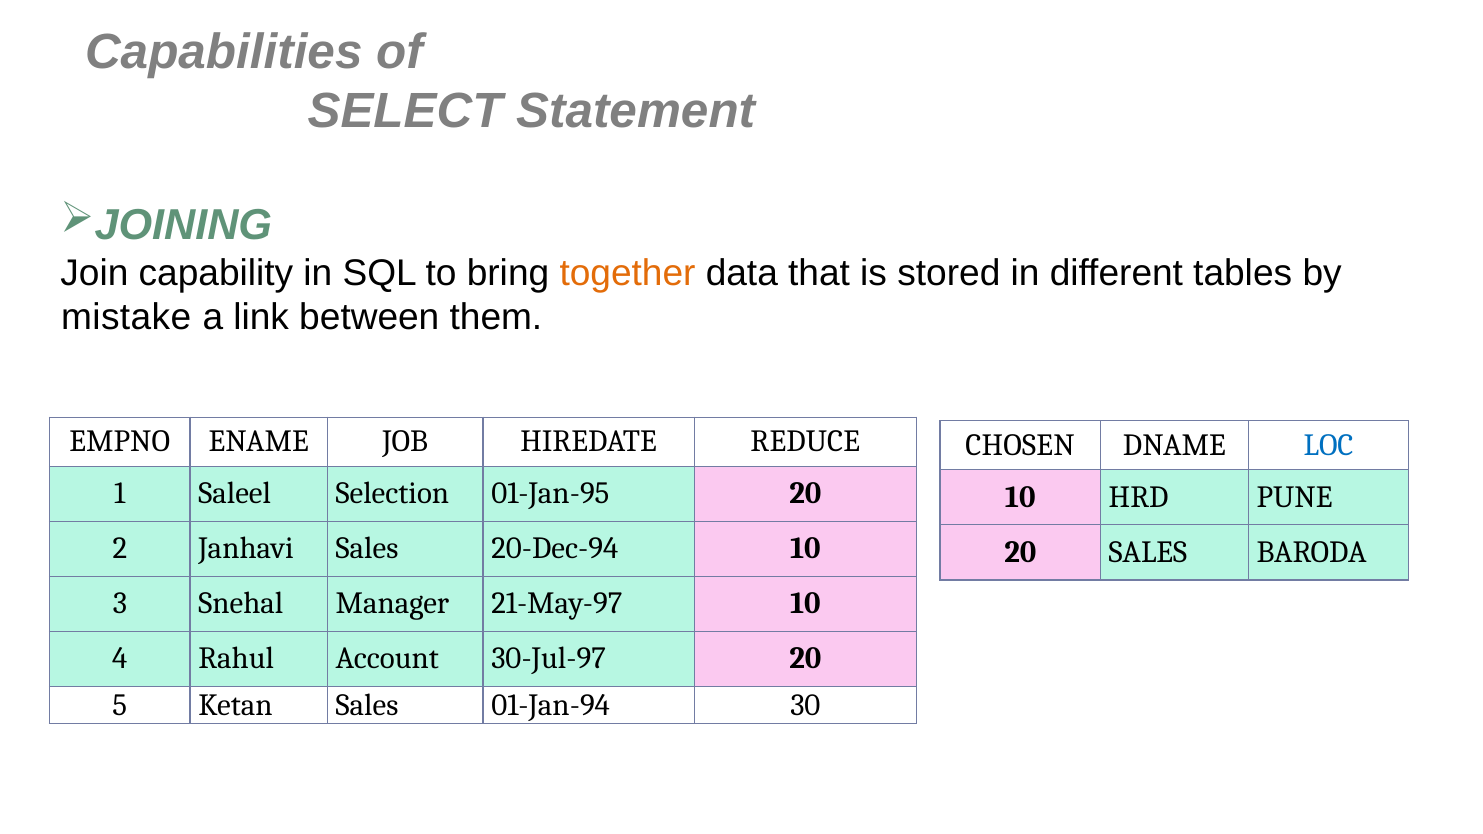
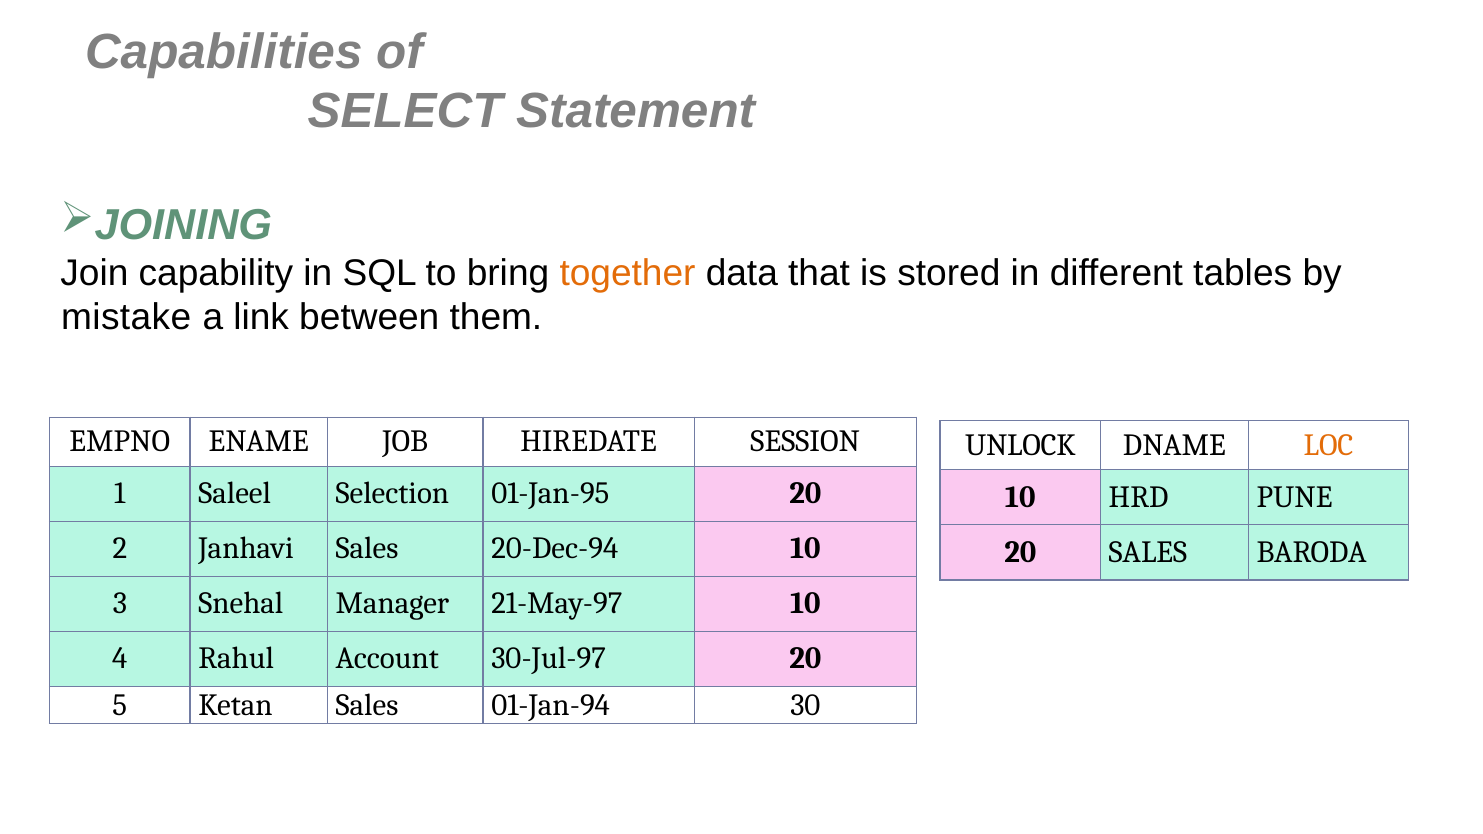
REDUCE: REDUCE -> SESSION (805, 442)
CHOSEN: CHOSEN -> UNLOCK (1020, 445)
LOC colour: blue -> orange (1329, 445)
